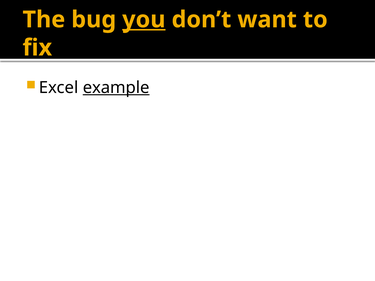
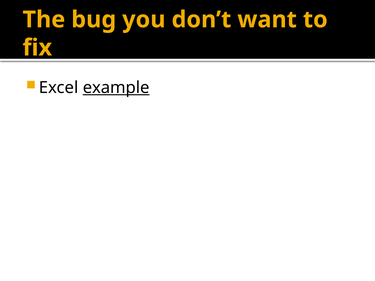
you underline: present -> none (144, 20)
